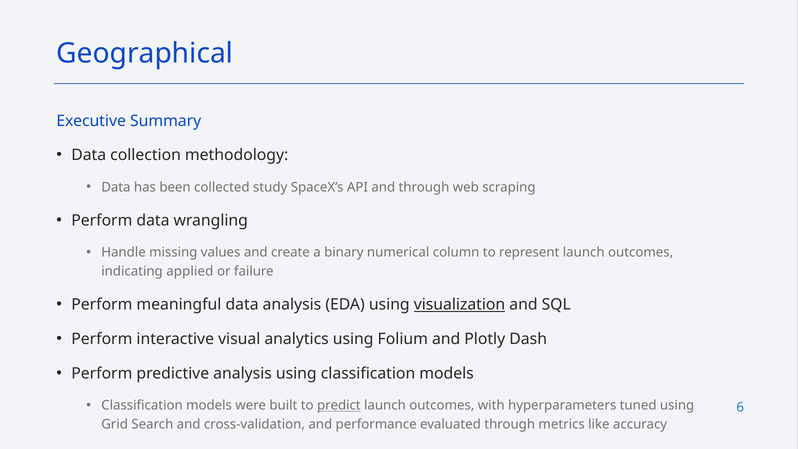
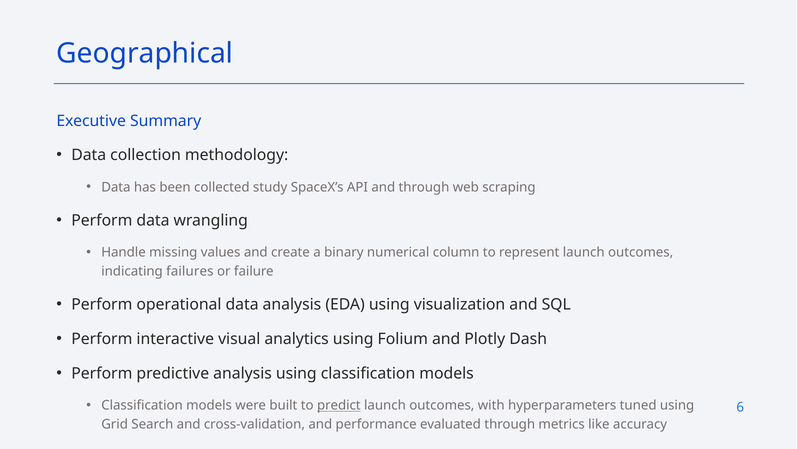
applied: applied -> failures (190, 272)
meaningful: meaningful -> operational (179, 305)
visualization underline: present -> none (460, 305)
